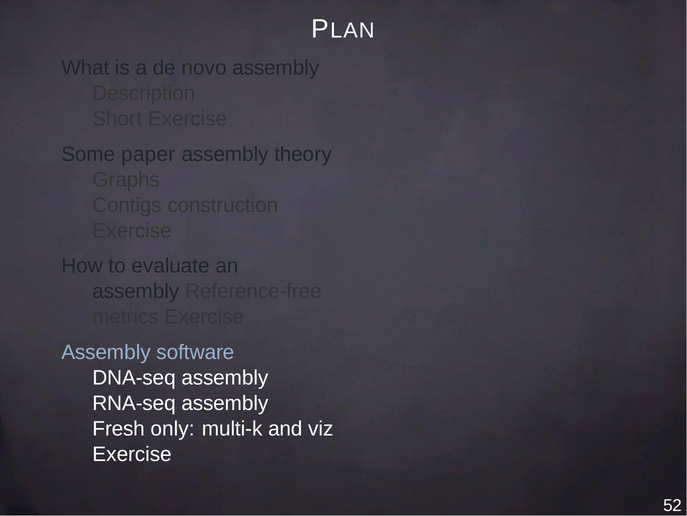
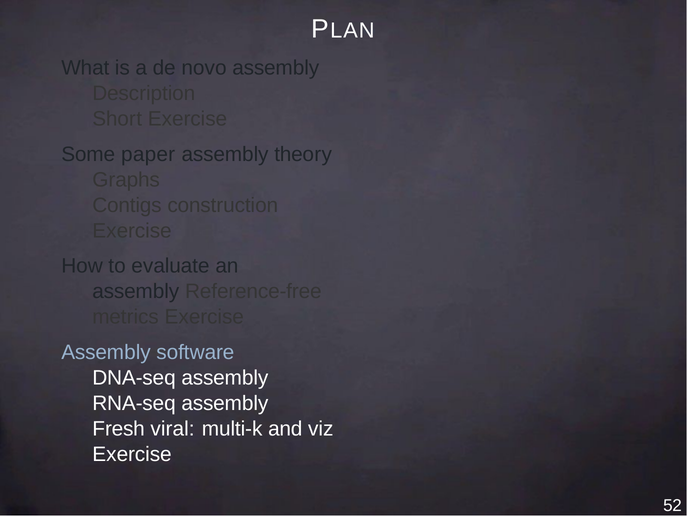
only: only -> viral (173, 429)
